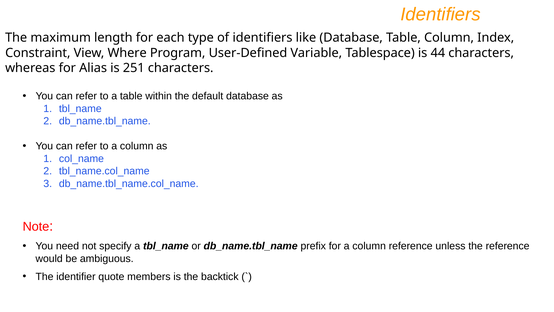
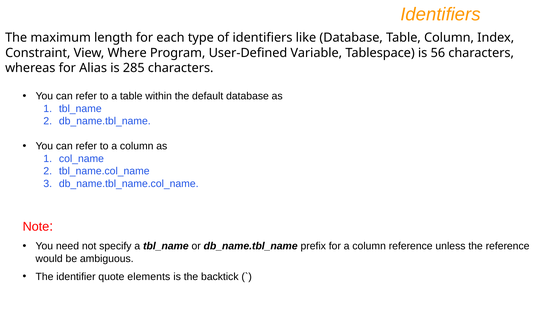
44: 44 -> 56 (438, 53)
251: 251 -> 285 (134, 68)
members: members -> elements (149, 276)
